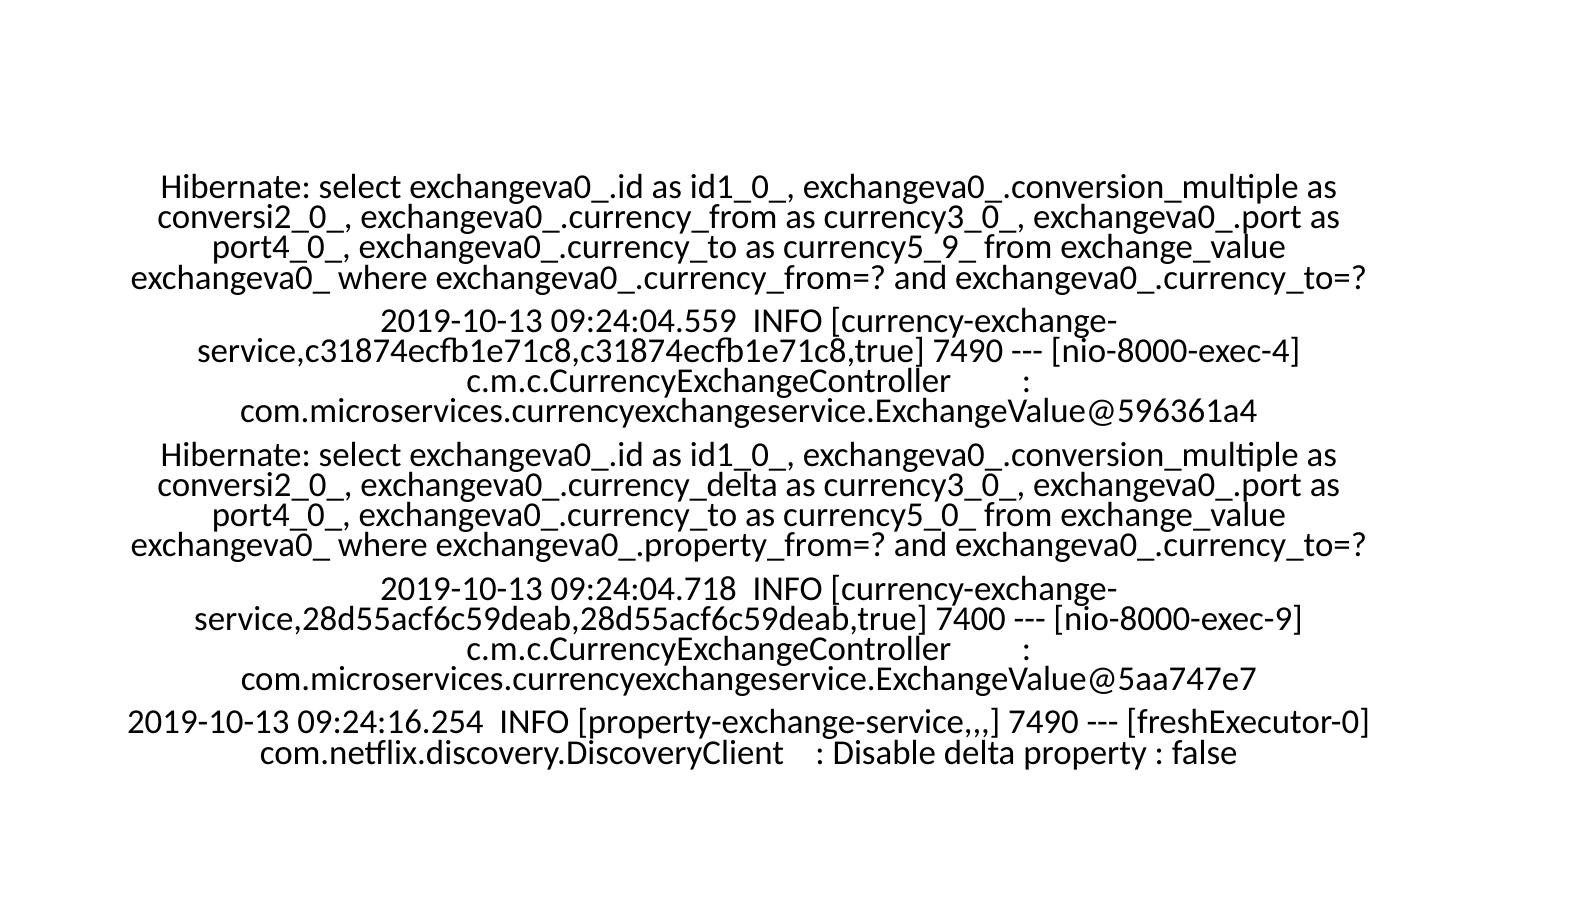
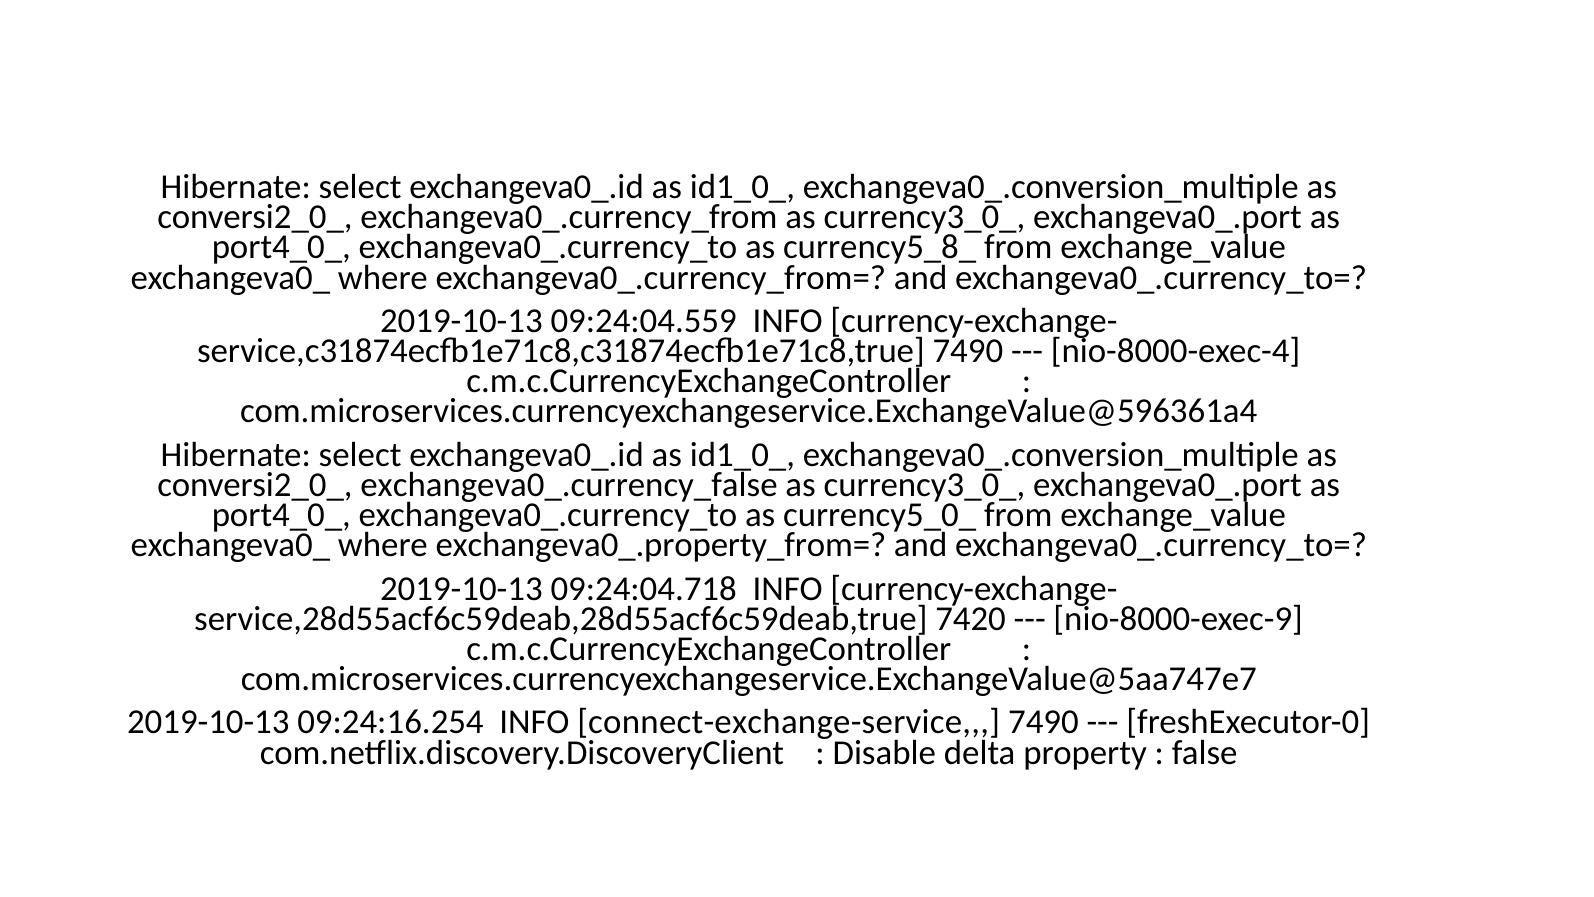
currency5_9_: currency5_9_ -> currency5_8_ (880, 247)
exchangeva0_.currency_delta: exchangeva0_.currency_delta -> exchangeva0_.currency_false (569, 485)
7400: 7400 -> 7420 (971, 618)
property-exchange-service: property-exchange-service -> connect-exchange-service (789, 722)
